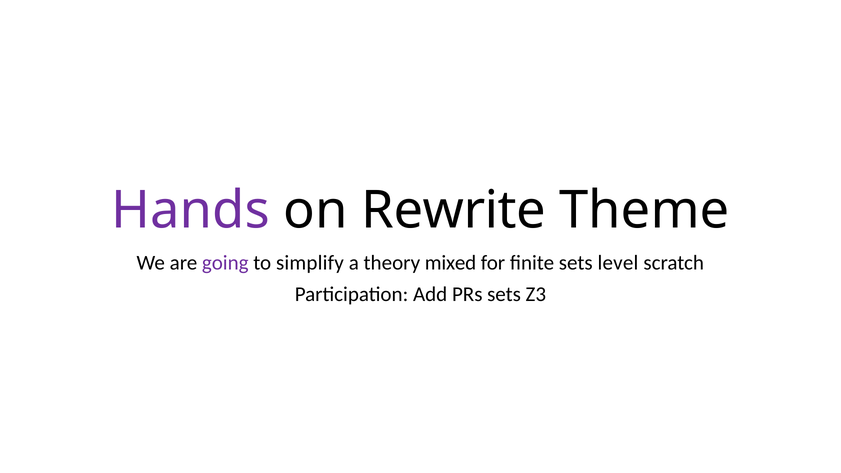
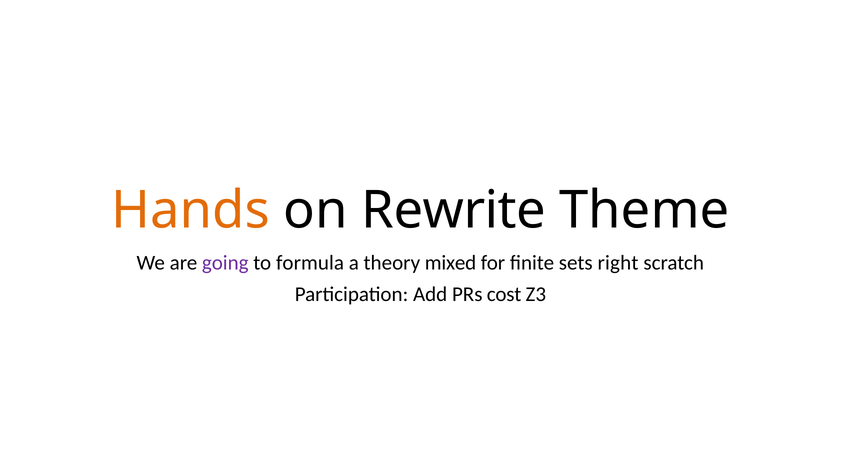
Hands colour: purple -> orange (191, 210)
simplify: simplify -> formula (310, 263)
level: level -> right (618, 263)
PRs sets: sets -> cost (504, 294)
